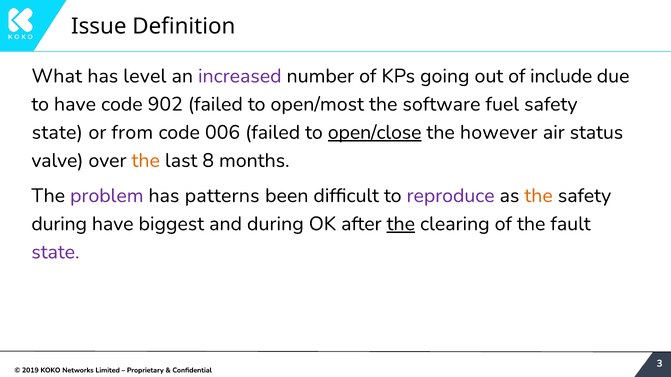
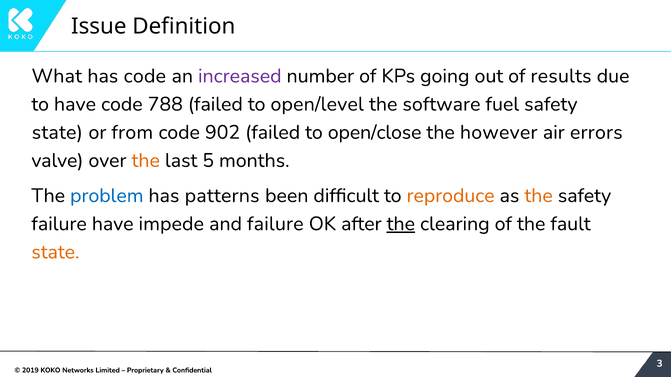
has level: level -> code (145, 76)
include: include -> results (561, 76)
902: 902 -> 788 (165, 104)
open/most: open/most -> open/level (317, 104)
006: 006 -> 902 (223, 132)
open/close underline: present -> none (375, 132)
status: status -> errors (596, 132)
8: 8 -> 5 (208, 161)
problem colour: purple -> blue (107, 196)
reproduce colour: purple -> orange (451, 196)
during: during -> failure (59, 224)
biggest: biggest -> impede (171, 224)
and during: during -> failure (275, 224)
state colour: purple -> orange (55, 252)
